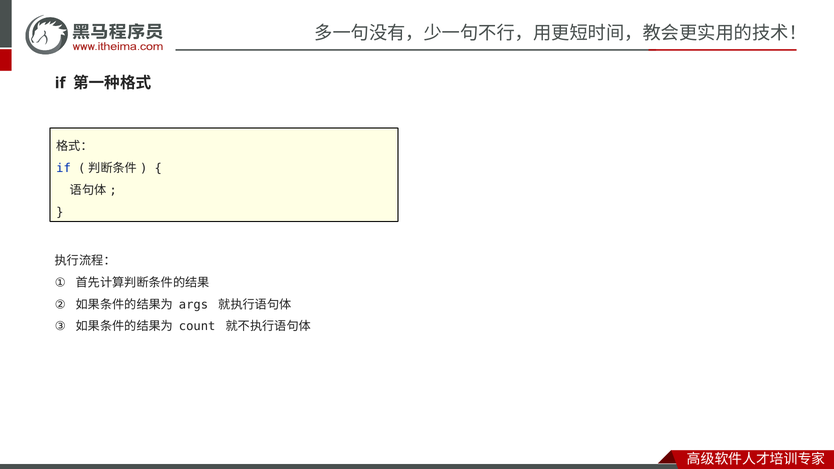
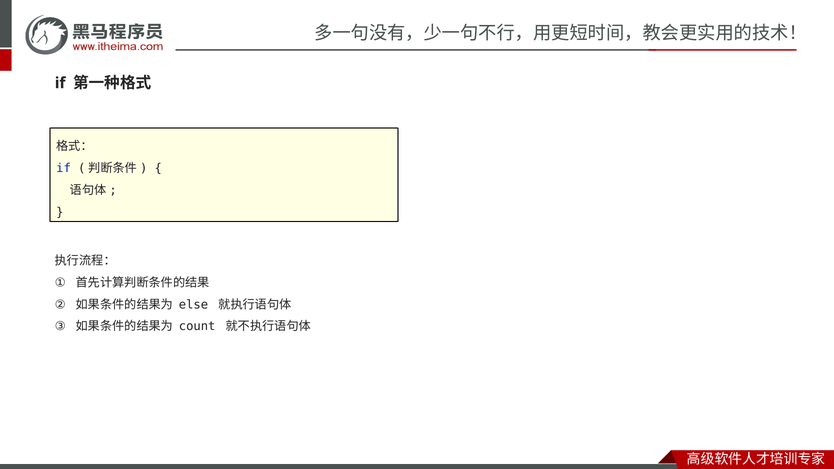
args: args -> else (193, 305)
